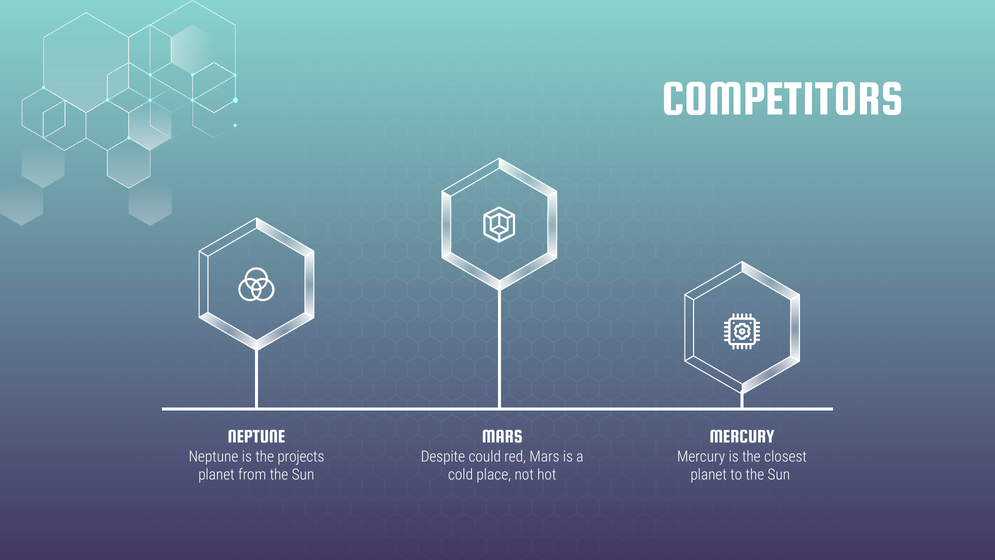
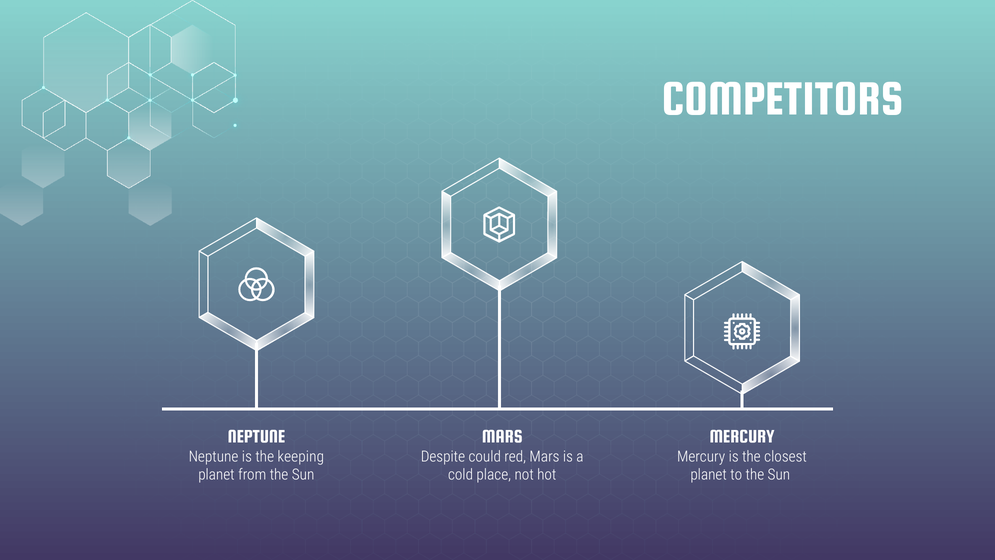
projects: projects -> keeping (301, 456)
